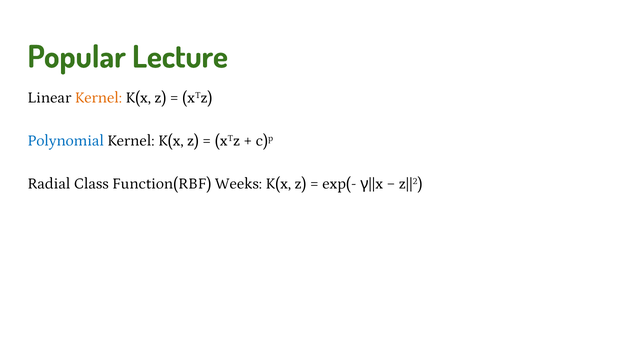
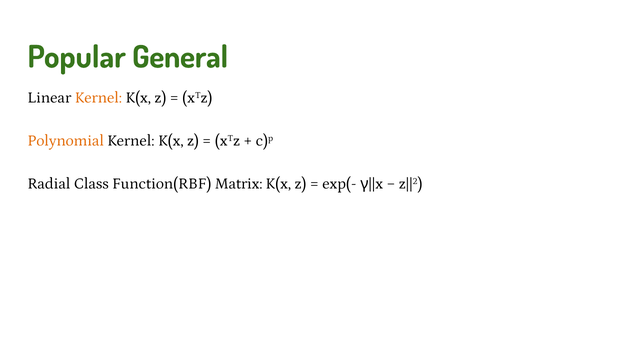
Lecture: Lecture -> General (180, 57)
Polynomial colour: blue -> orange (66, 141)
Weeks: Weeks -> Matrix (239, 184)
